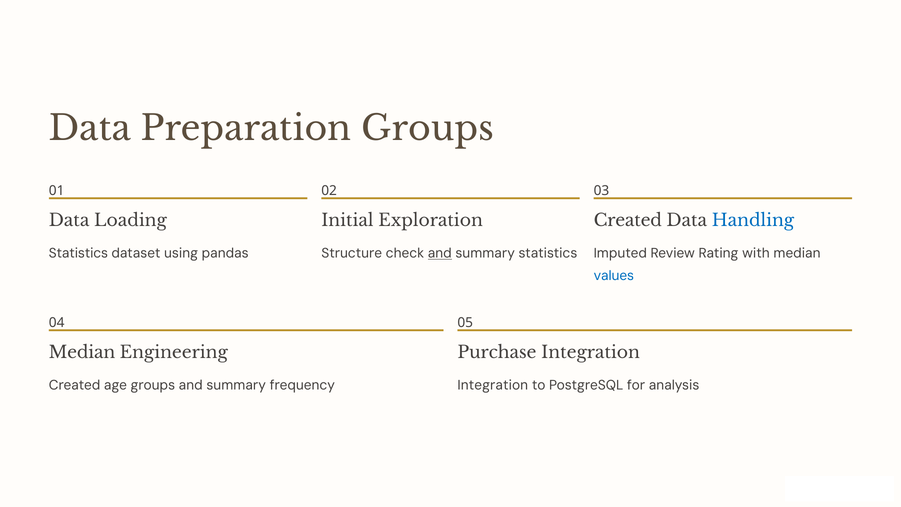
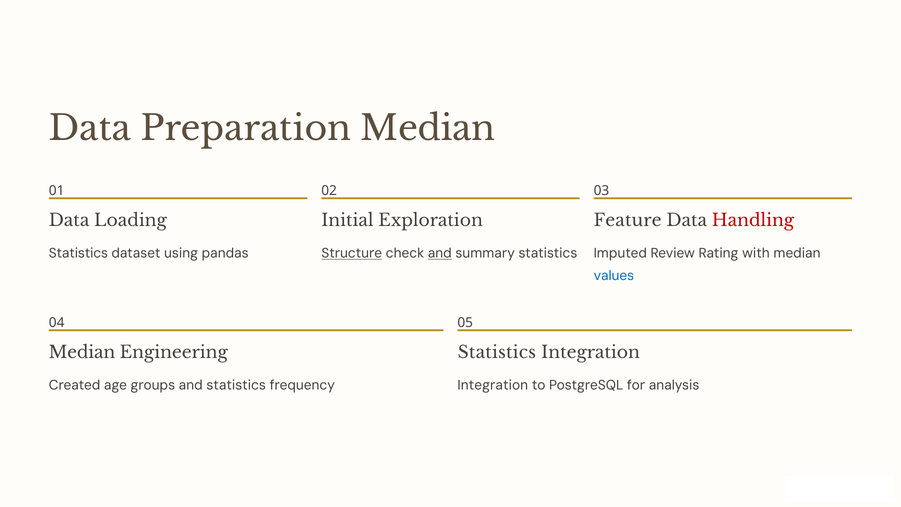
Preparation Groups: Groups -> Median (428, 129)
Created: Created -> Feature (628, 220)
Handling colour: blue -> red (753, 220)
Structure underline: none -> present (352, 253)
Purchase: Purchase -> Statistics (497, 352)
groups and summary: summary -> statistics (236, 385)
